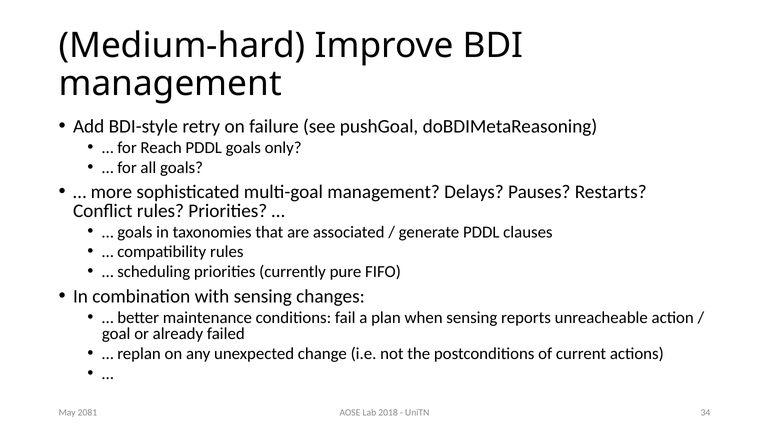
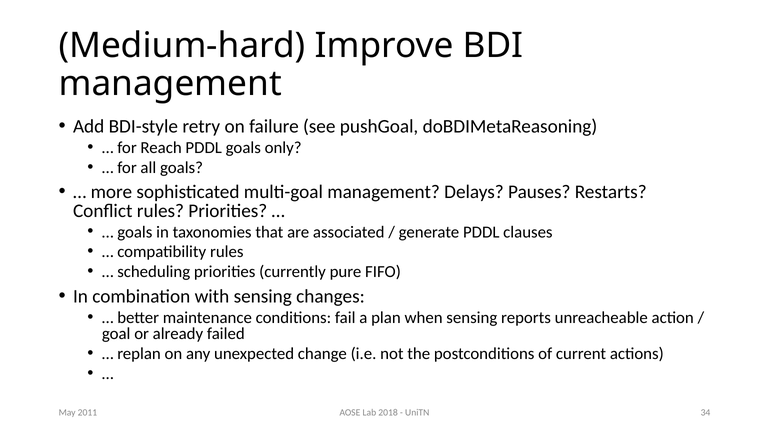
2081: 2081 -> 2011 (87, 413)
